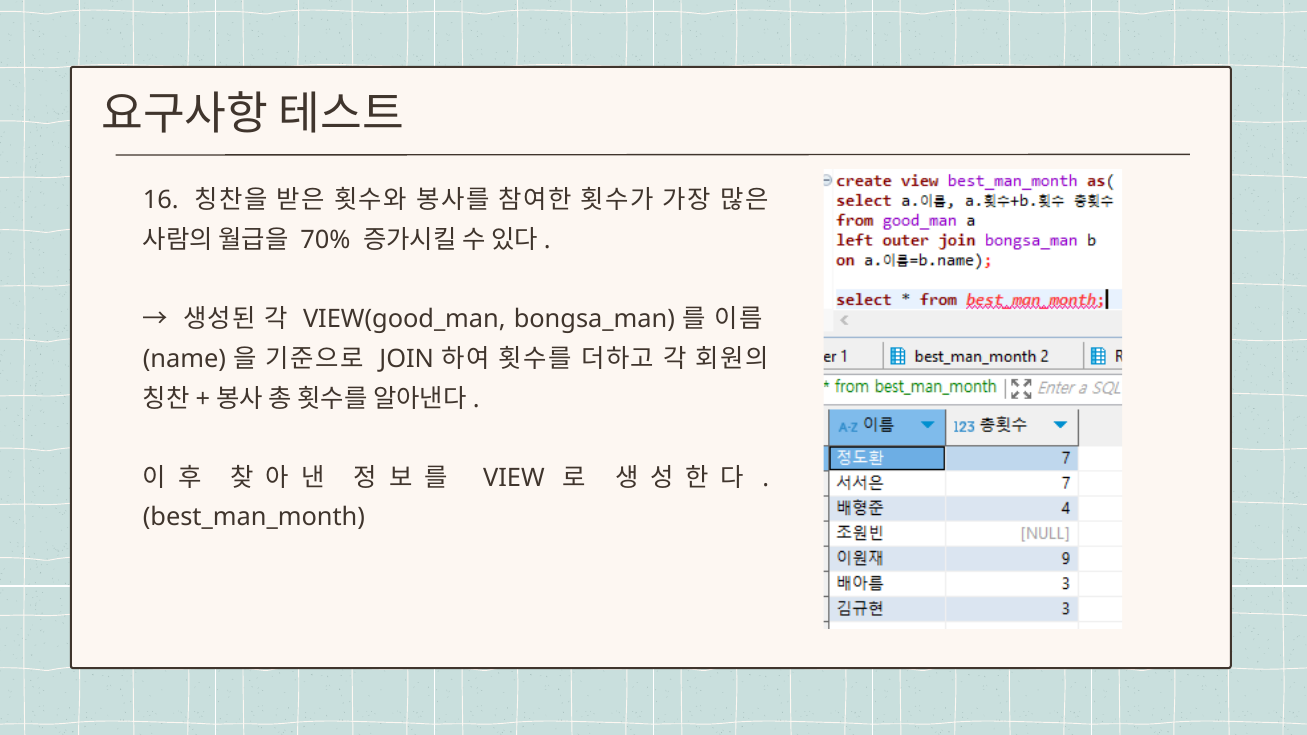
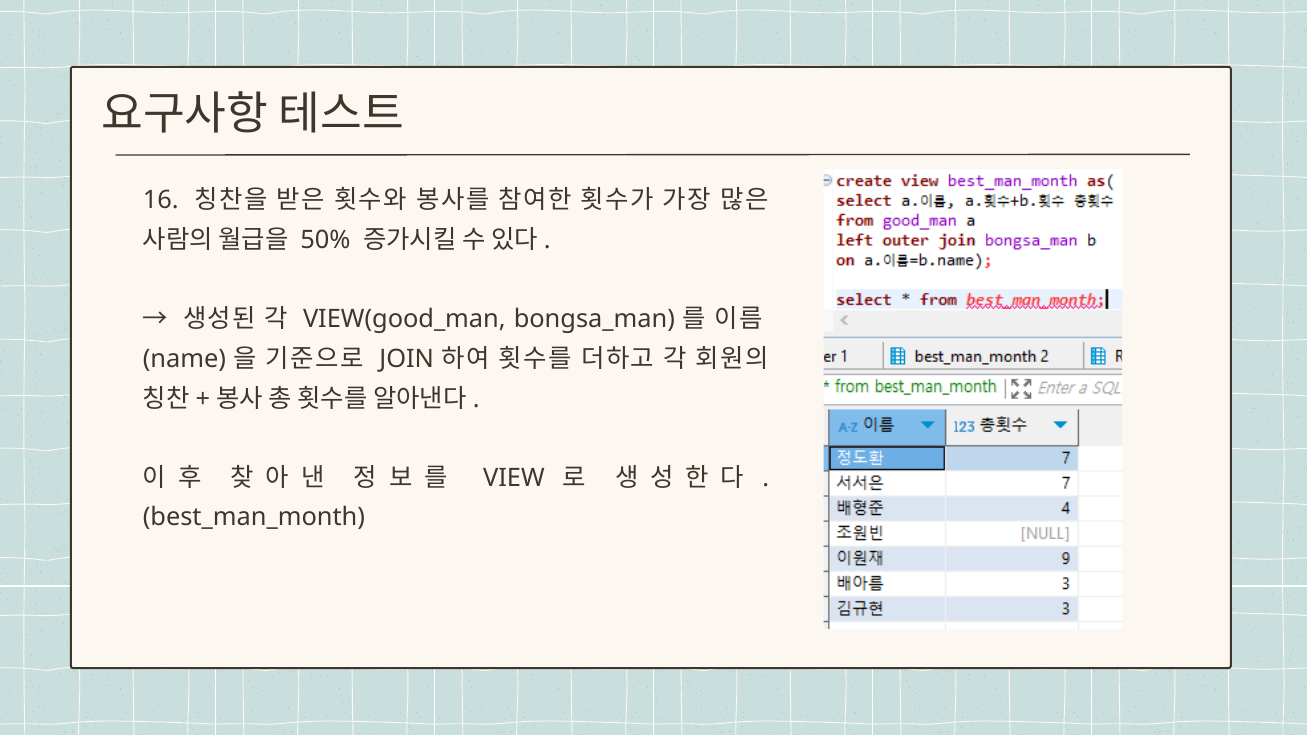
70%: 70% -> 50% (325, 240)
